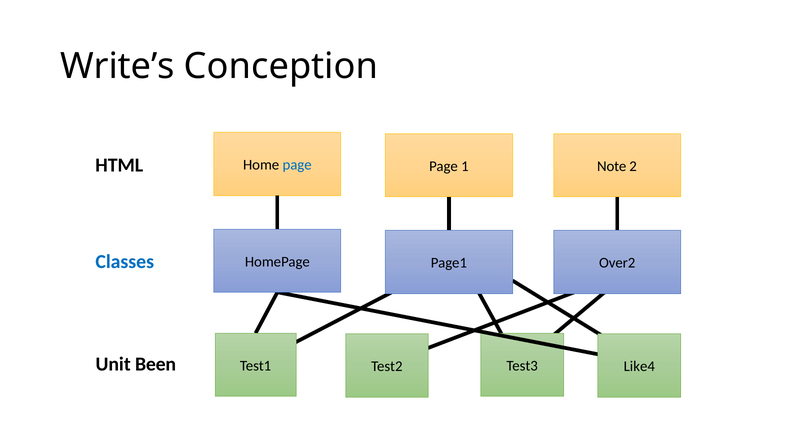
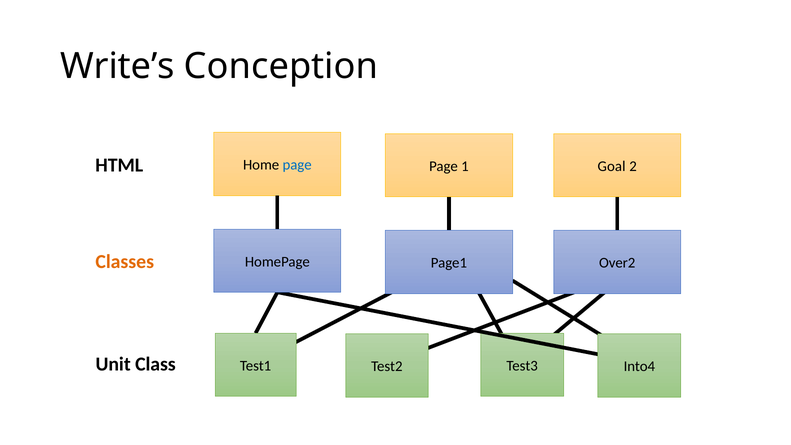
Note: Note -> Goal (612, 166)
Classes colour: blue -> orange (125, 262)
Been: Been -> Class (155, 364)
Like4: Like4 -> Into4 (639, 366)
